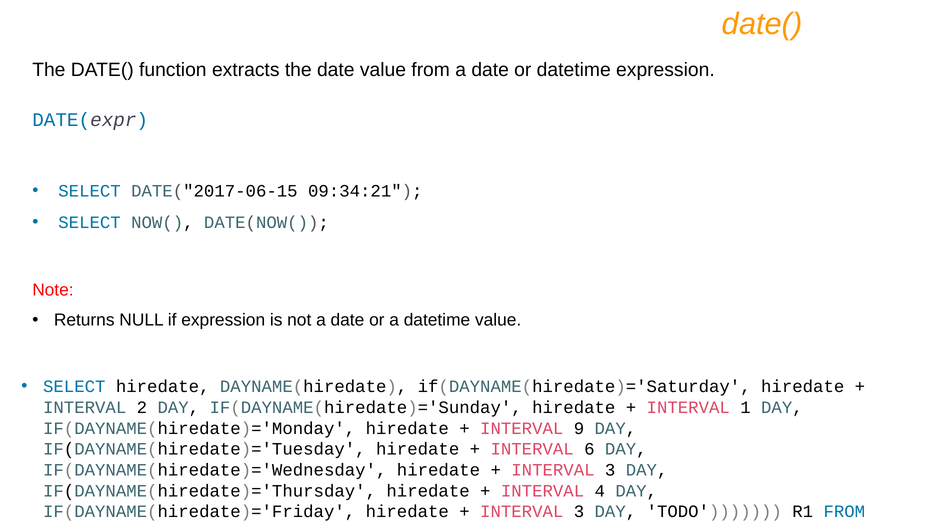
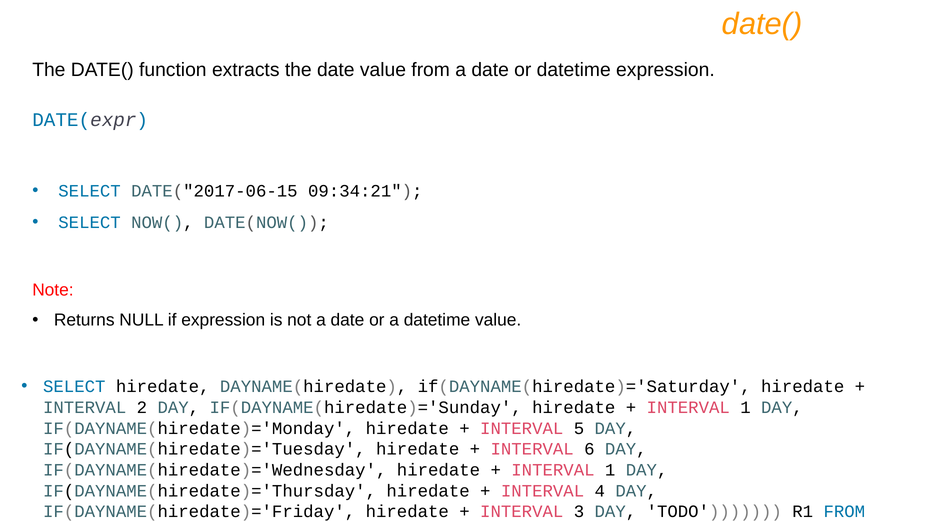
9: 9 -> 5 (579, 428)
3: 3 -> 1 (610, 469)
